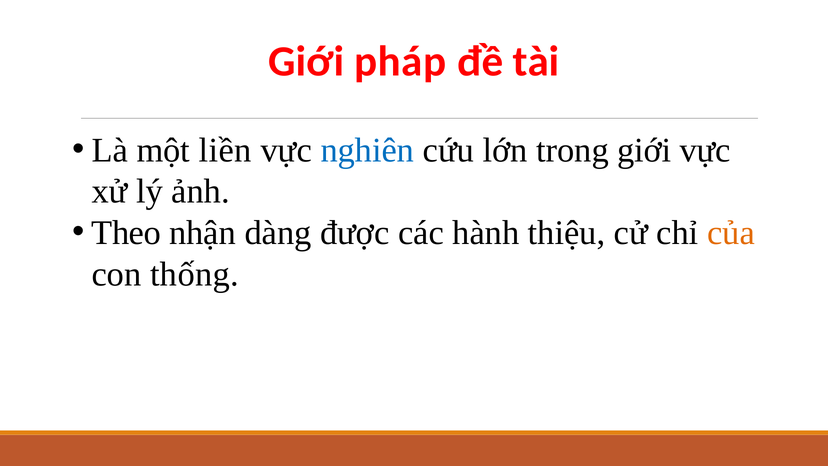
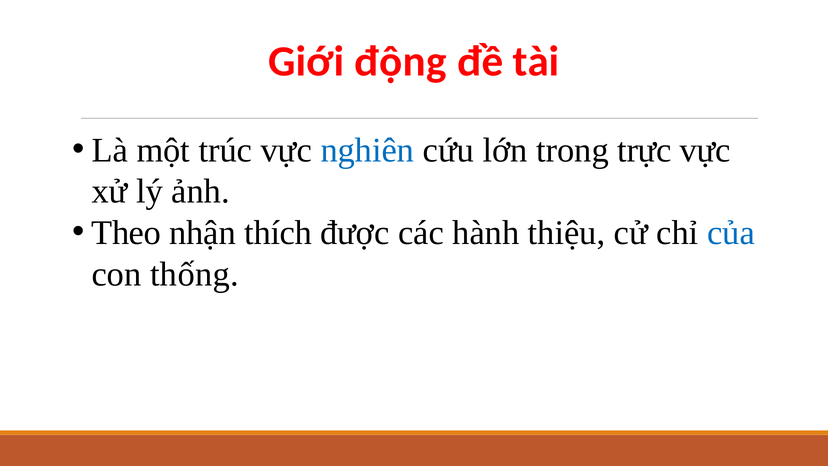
pháp: pháp -> động (400, 62)
liền: liền -> trúc (225, 150)
trong giới: giới -> trực (644, 150)
dàng: dàng -> thích (278, 233)
của colour: orange -> blue (731, 233)
